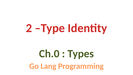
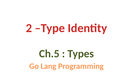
Ch.0: Ch.0 -> Ch.5 (49, 54)
